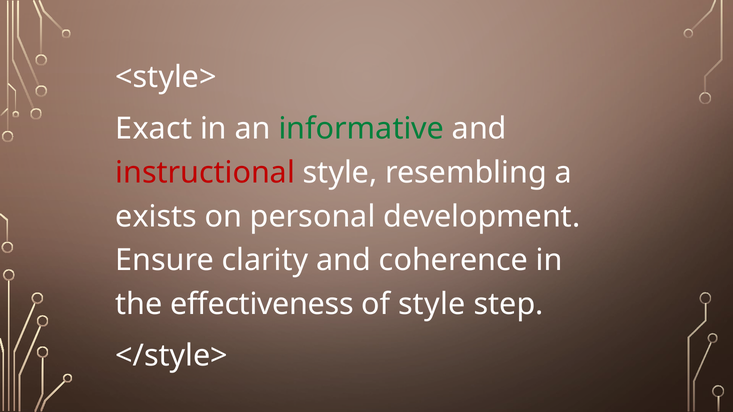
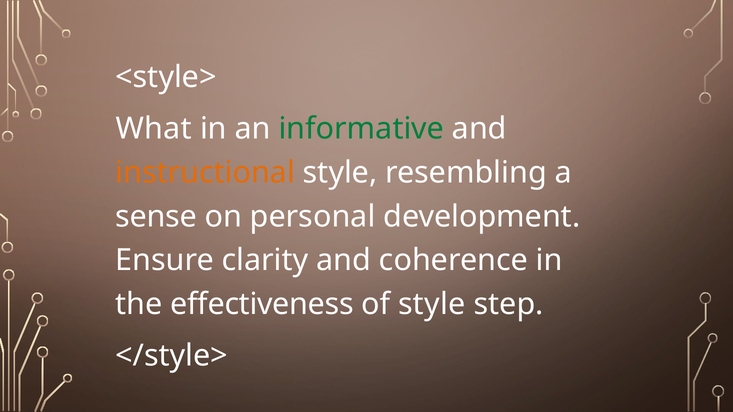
Exact: Exact -> What (154, 129)
instructional colour: red -> orange (205, 173)
exists: exists -> sense (156, 217)
